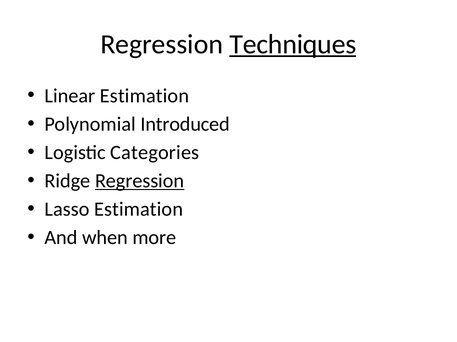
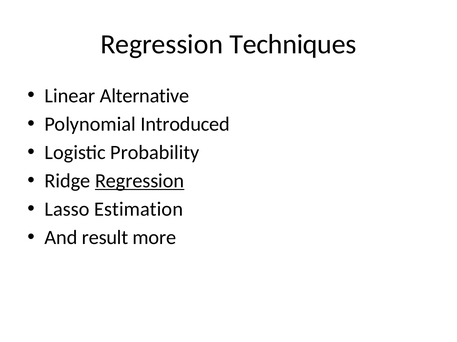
Techniques underline: present -> none (293, 44)
Linear Estimation: Estimation -> Alternative (145, 96)
Categories: Categories -> Probability (155, 153)
when: when -> result (105, 238)
